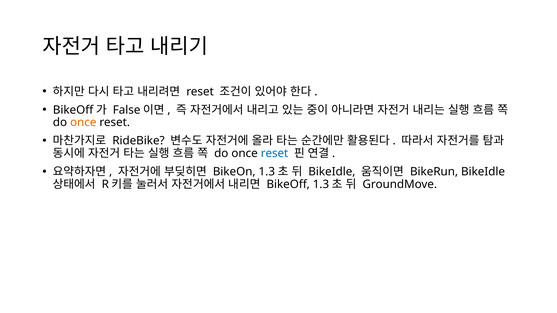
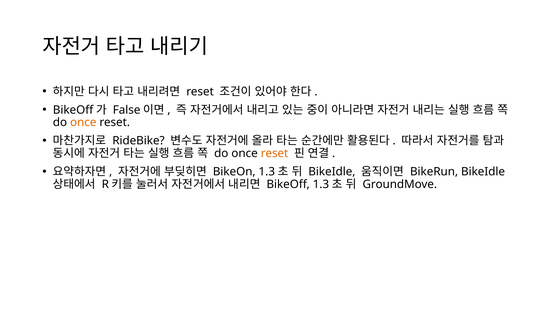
reset colour: blue -> orange (275, 154)
